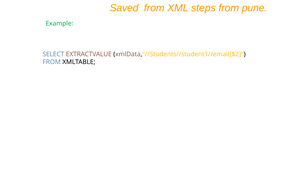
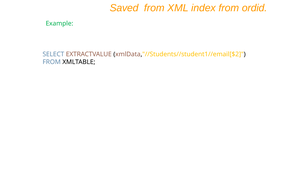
steps: steps -> index (203, 8)
pune: pune -> ordid (255, 8)
